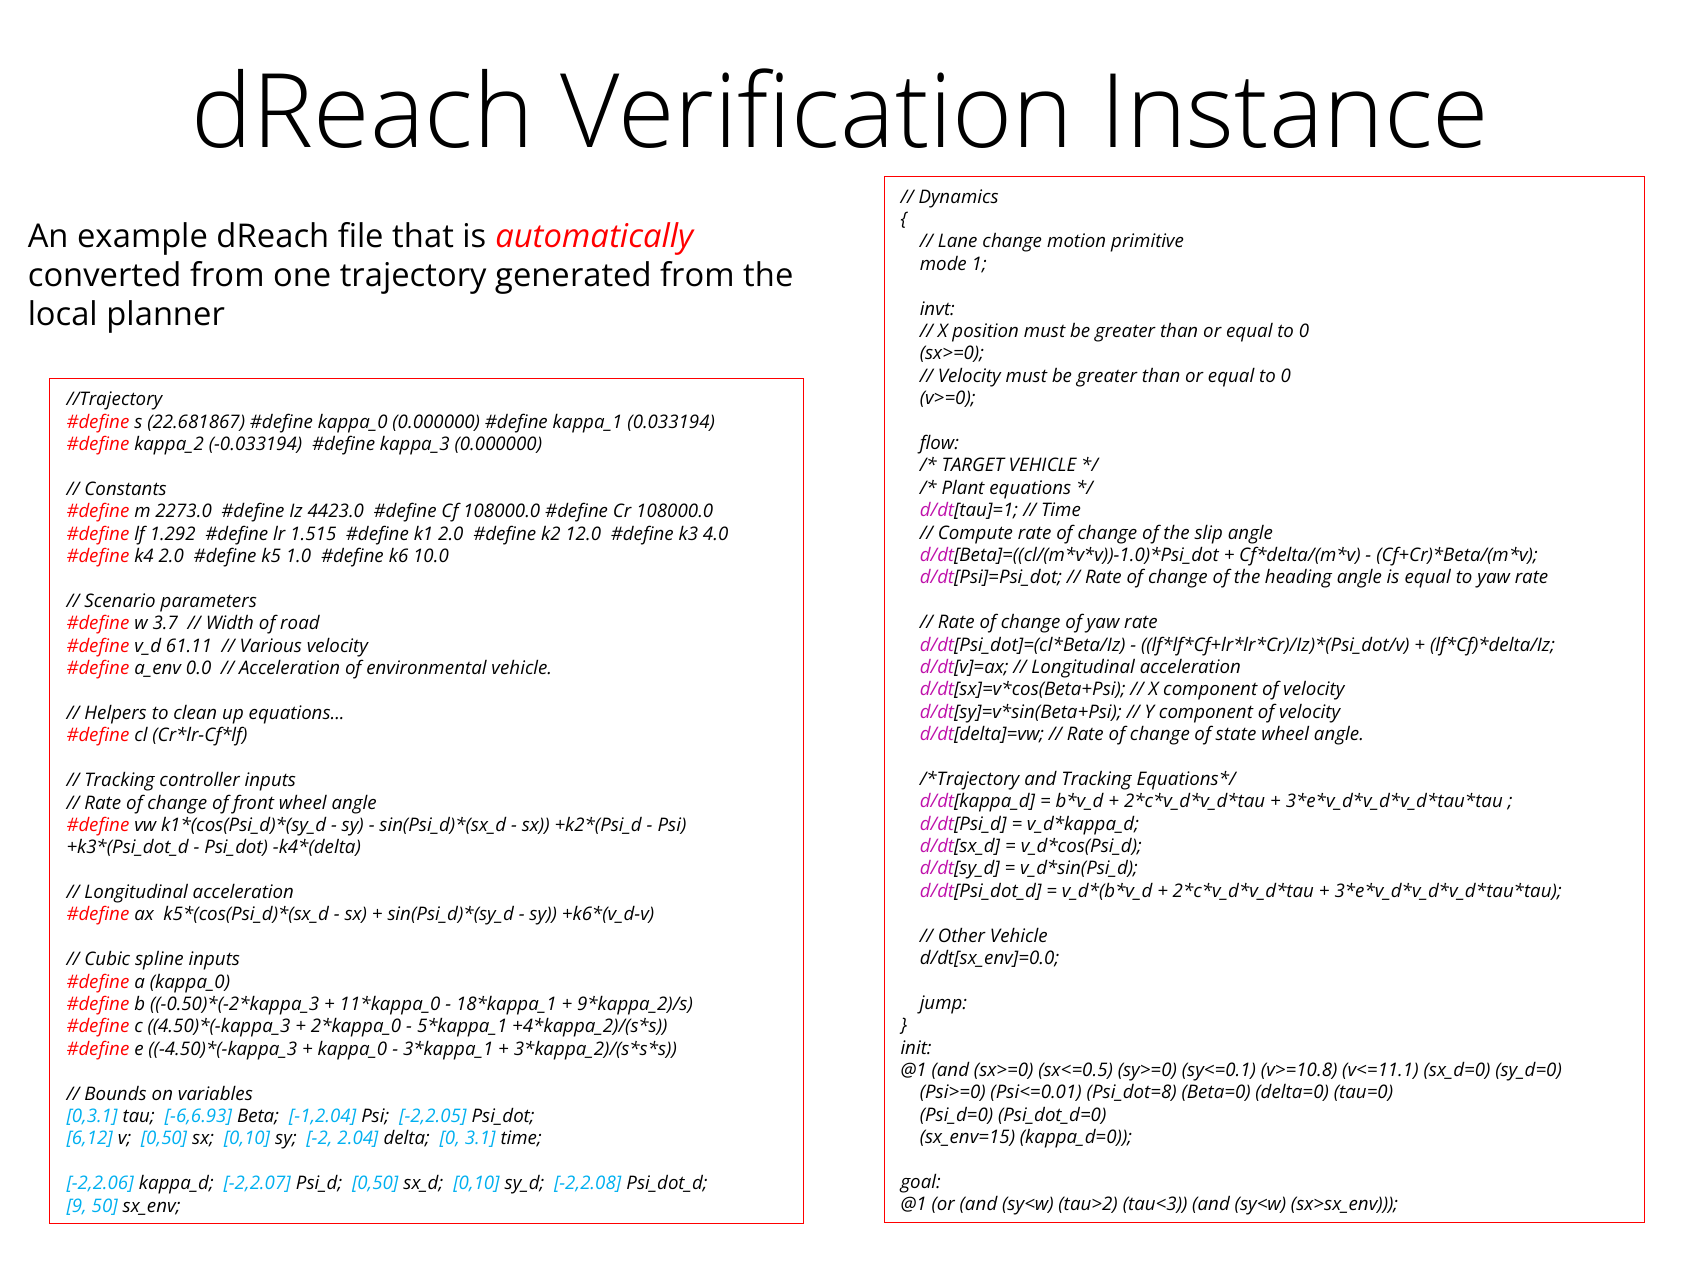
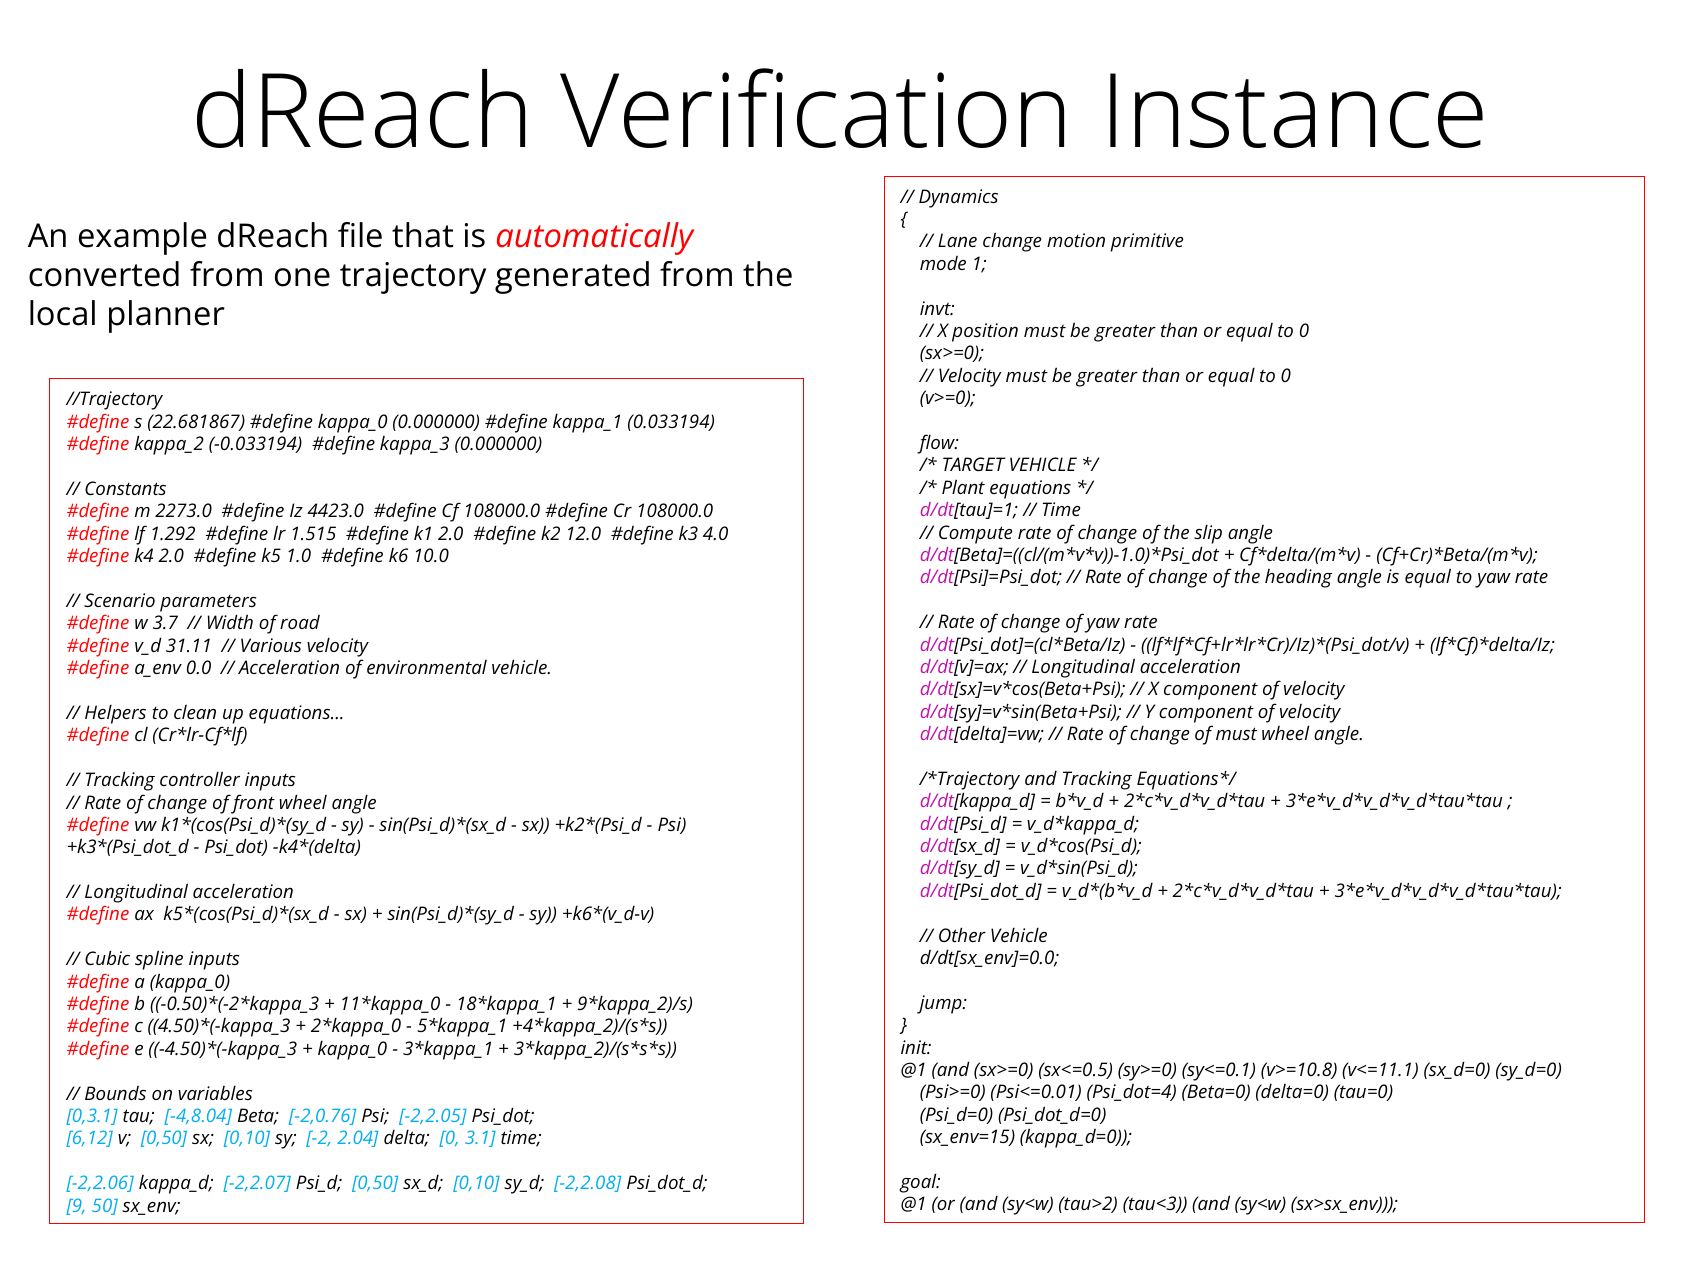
61.11: 61.11 -> 31.11 (189, 646)
of state: state -> must (1236, 735)
Psi_dot=8: Psi_dot=8 -> Psi_dot=4 (1132, 1093)
-6,6.93: -6,6.93 -> -4,8.04 (198, 1117)
-1,2.04: -1,2.04 -> -2,0.76 (323, 1117)
